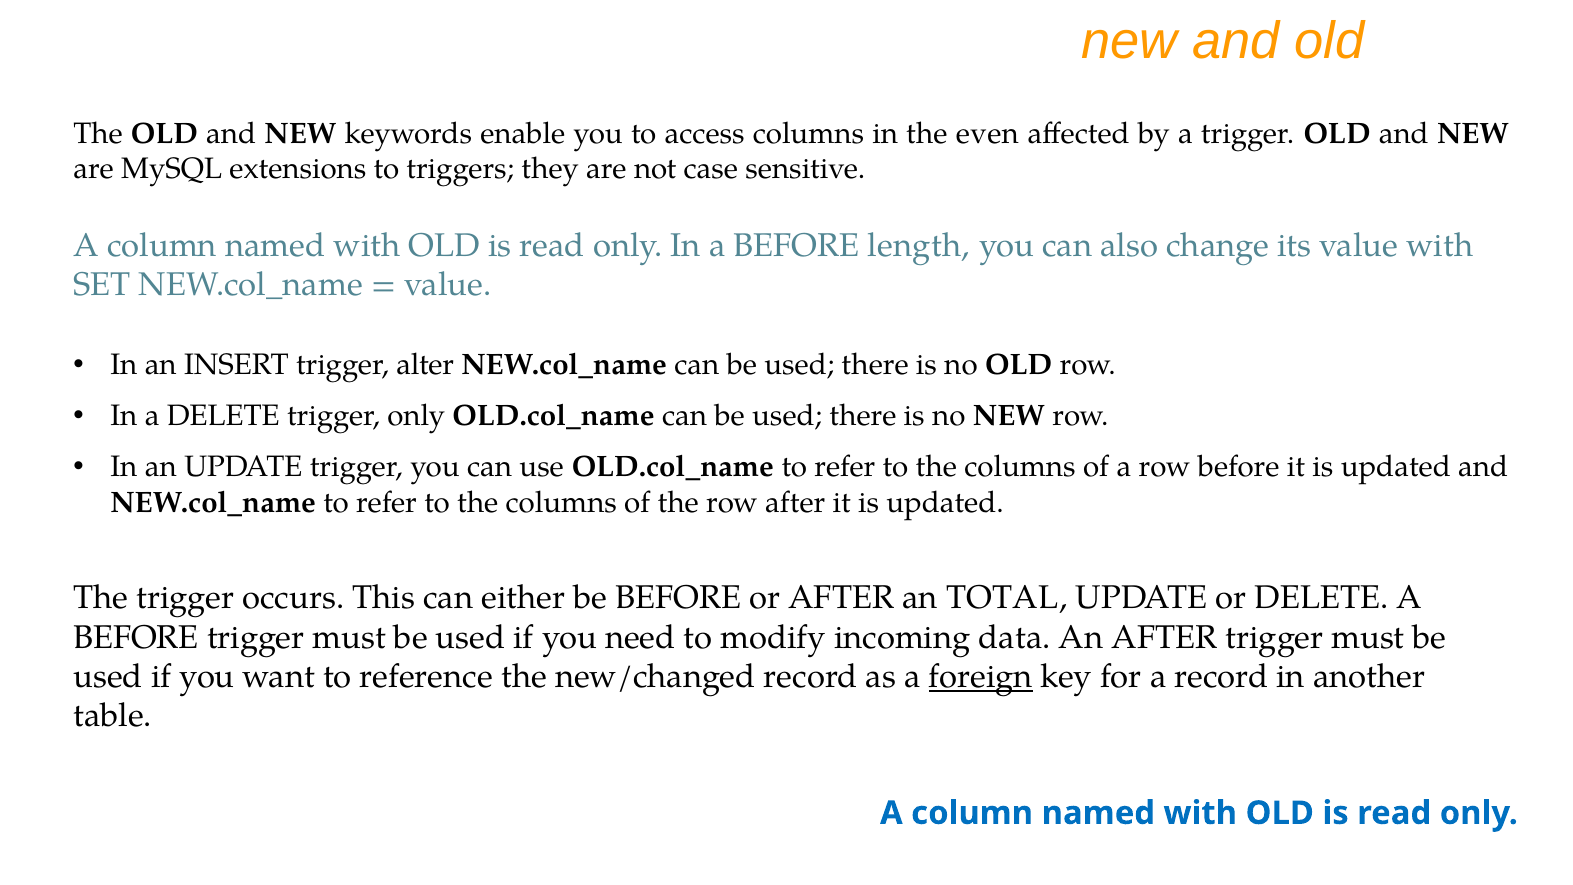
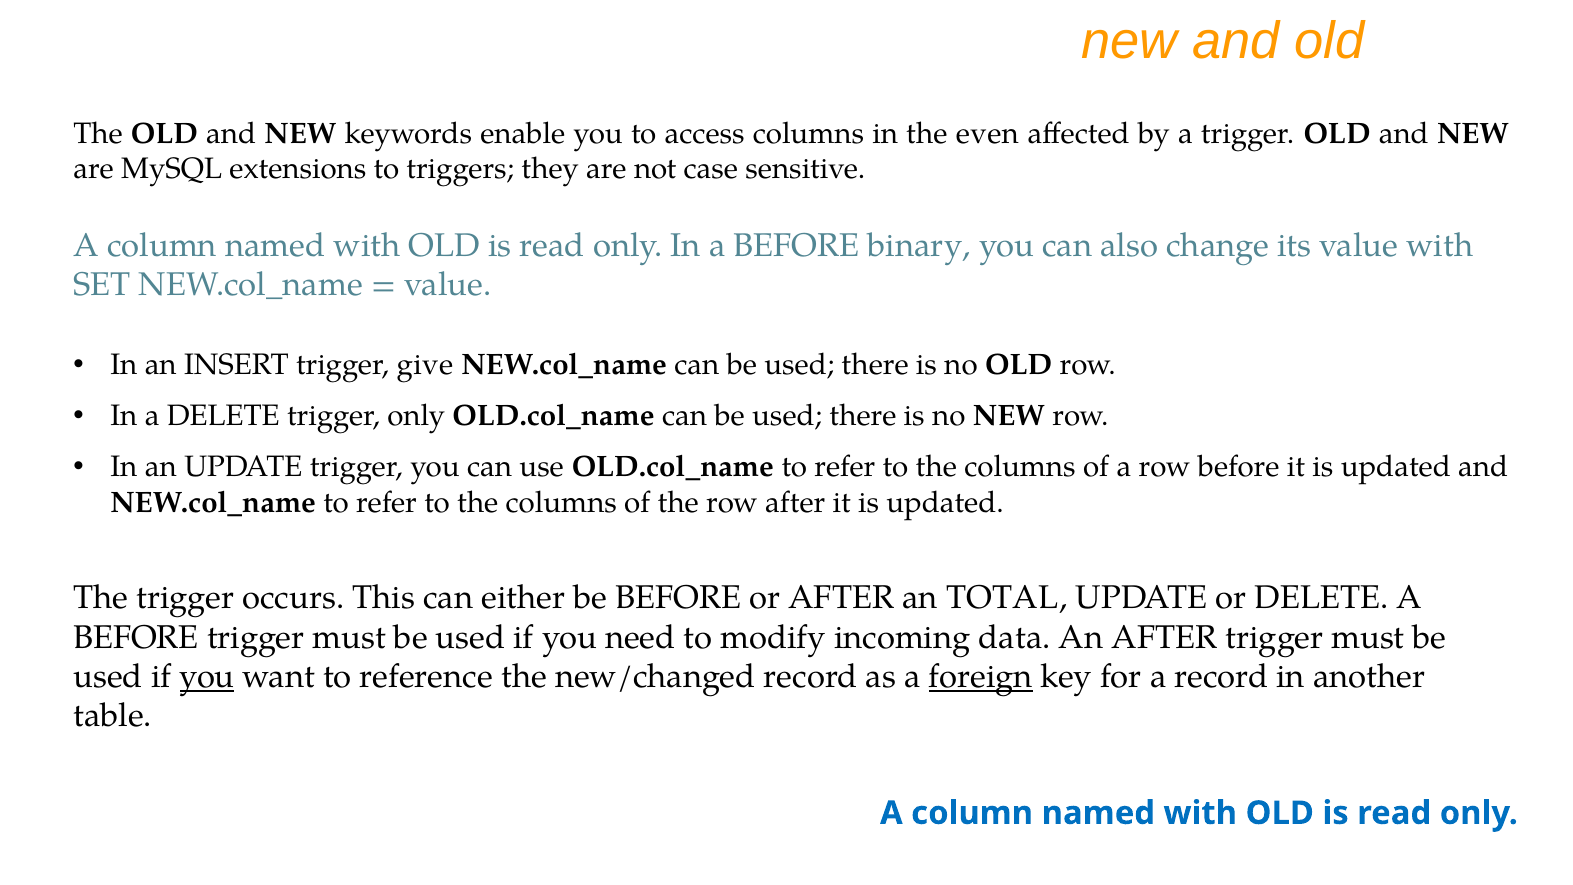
length: length -> binary (919, 246)
alter: alter -> give (425, 365)
you underline: none -> present (207, 677)
